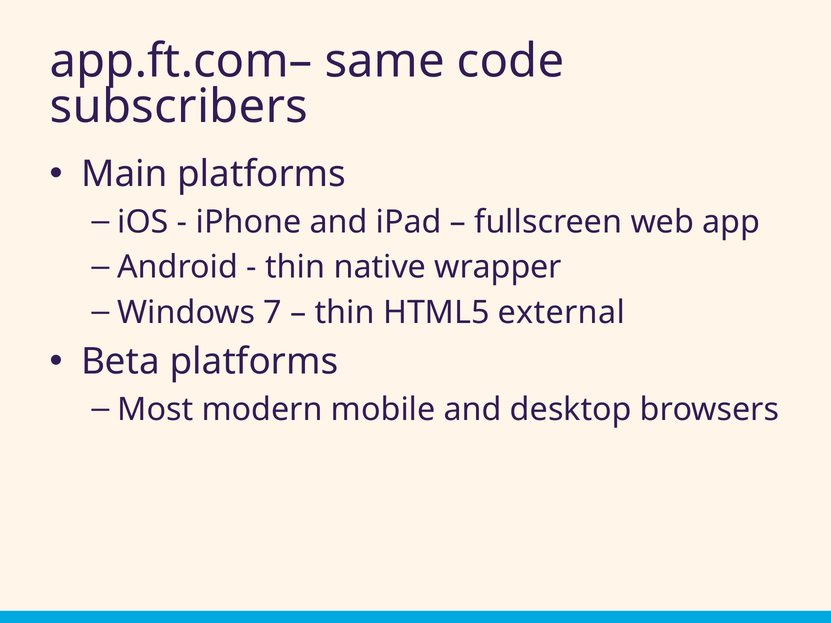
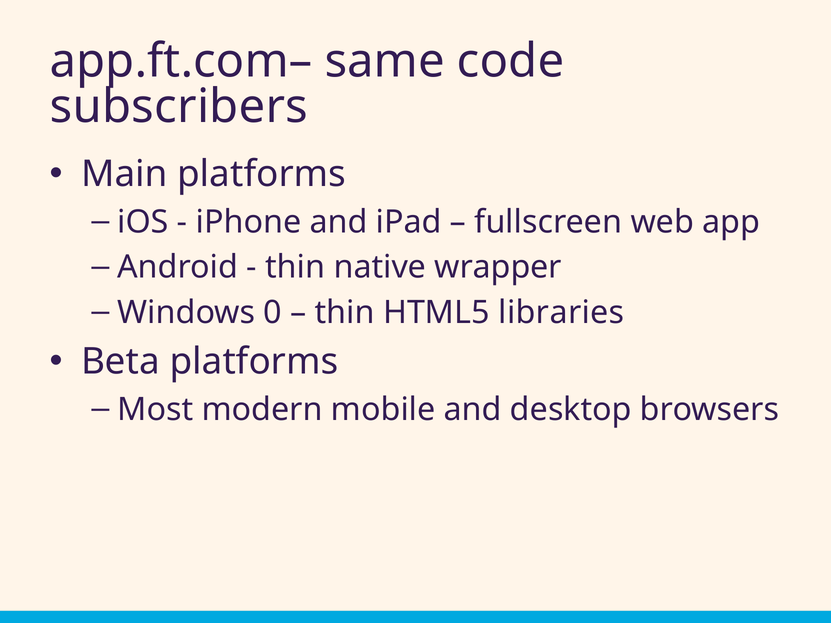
7: 7 -> 0 (273, 313)
external: external -> libraries (561, 313)
